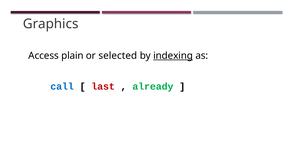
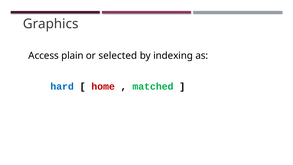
indexing underline: present -> none (173, 56)
call: call -> hard (62, 86)
last: last -> home (103, 86)
already: already -> matched (153, 86)
